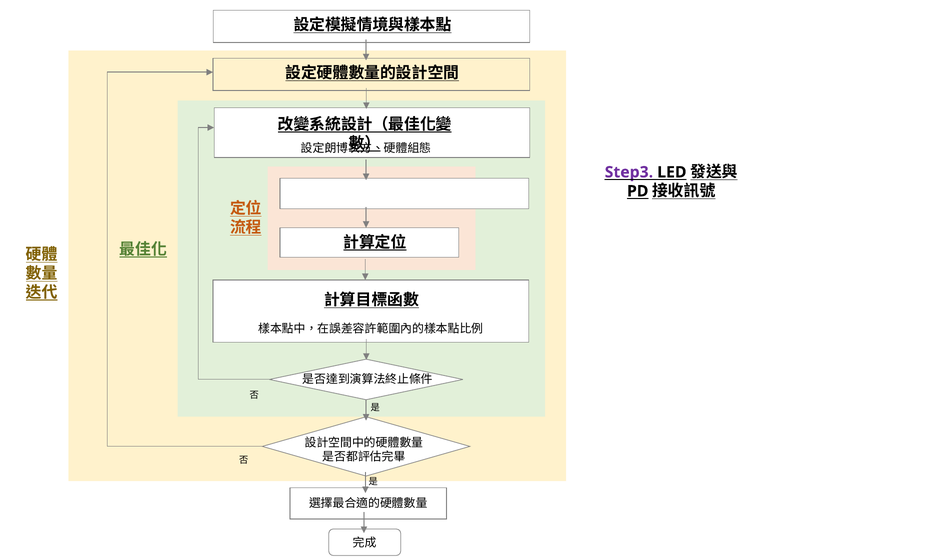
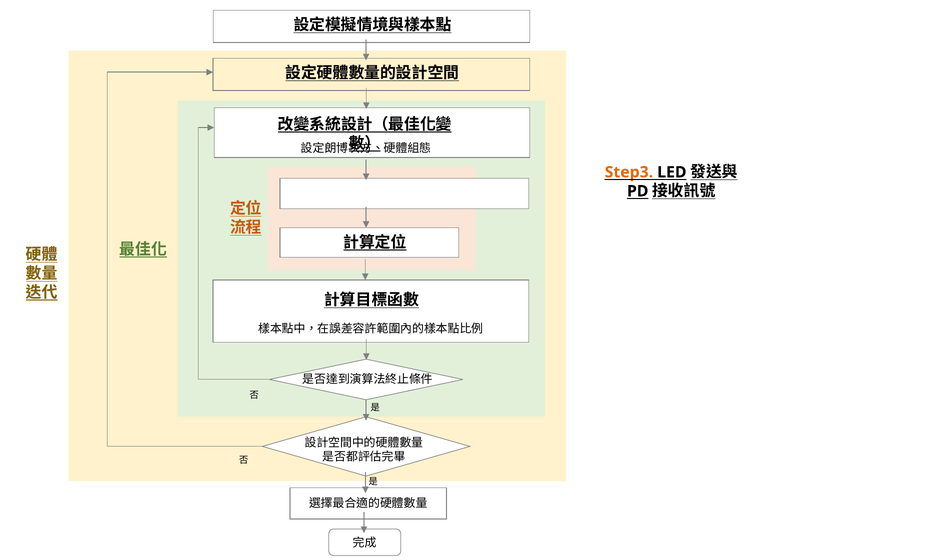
Step3 colour: purple -> orange (629, 172)
